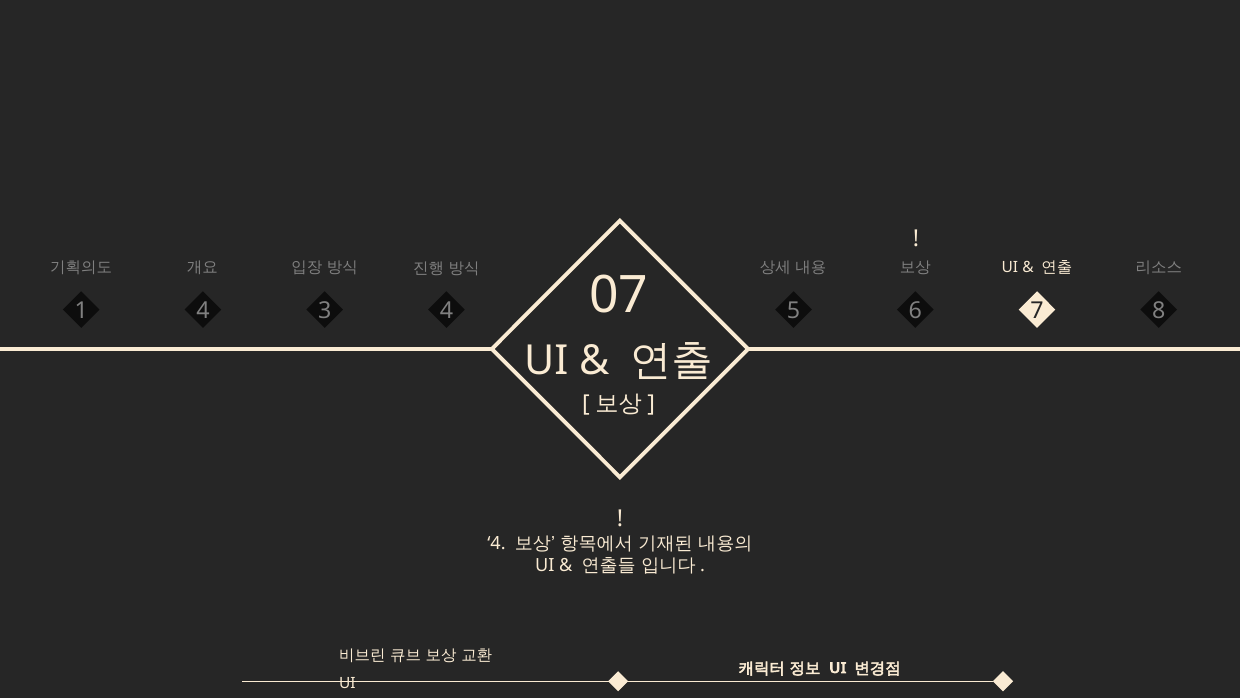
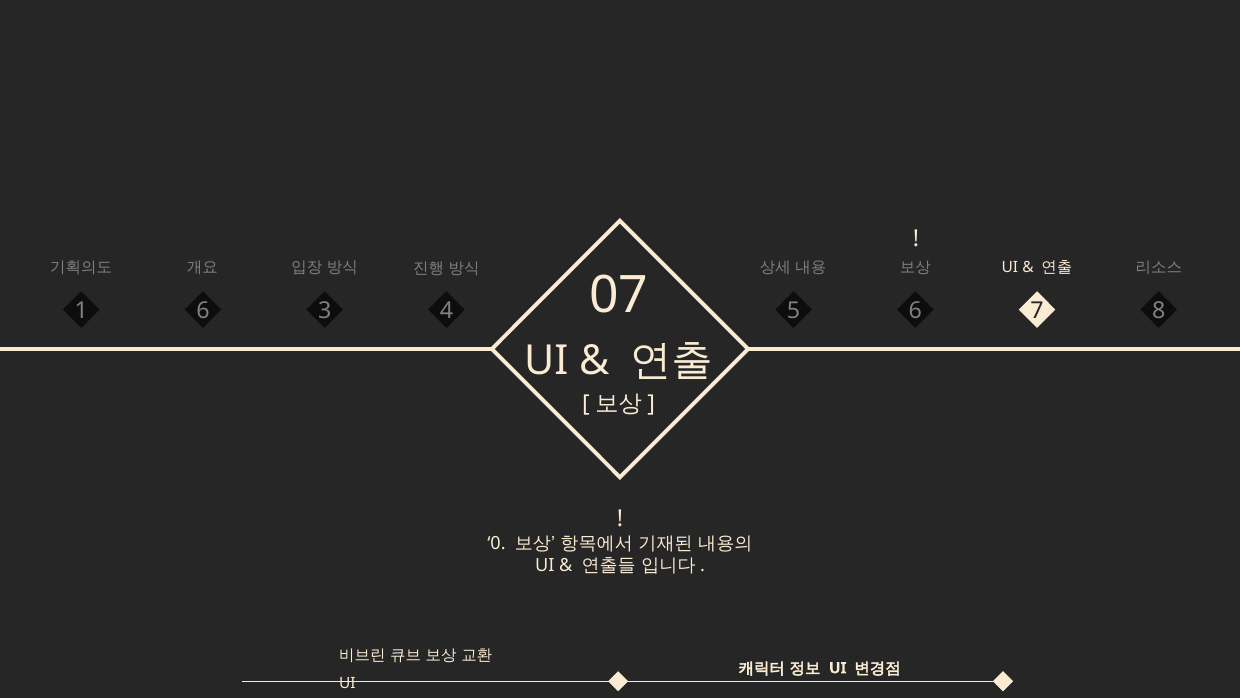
1 4: 4 -> 6 (203, 311)
4: 4 -> 0 (496, 543)
